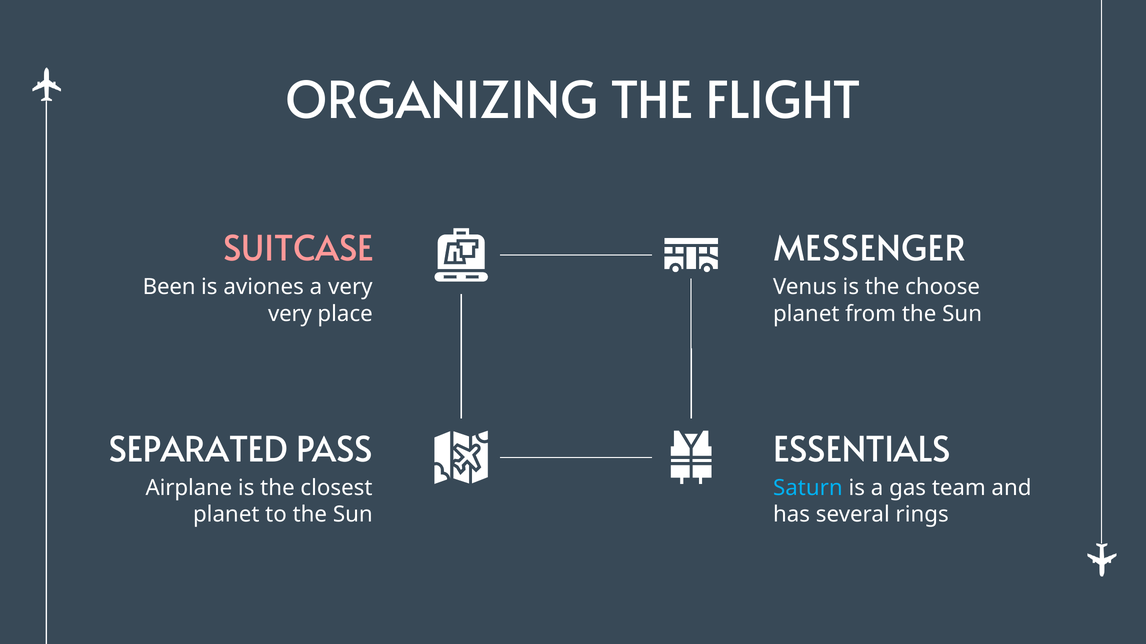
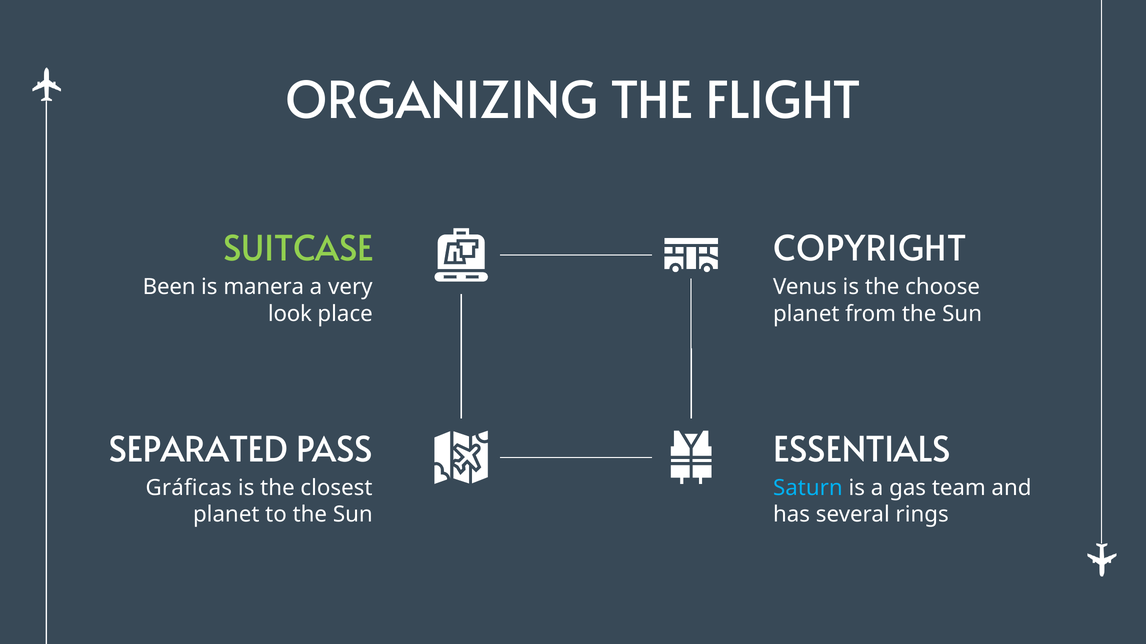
SUITCASE colour: pink -> light green (298, 250)
MESSENGER: MESSENGER -> COPYRIGHT (870, 250)
aviones: aviones -> manera (264, 287)
very: very -> look (290, 314)
Airplane: Airplane -> Gráficas (189, 488)
